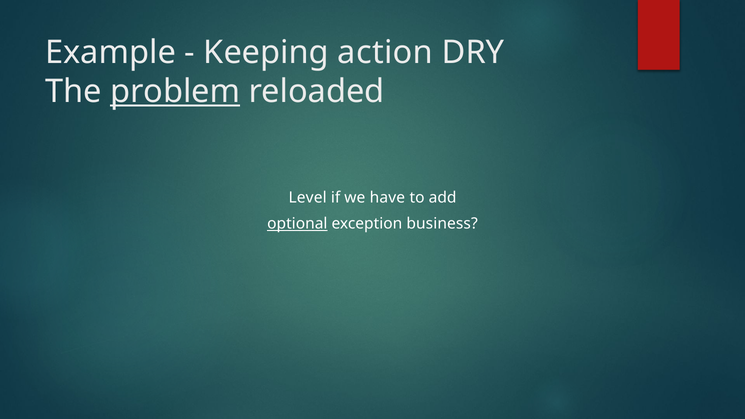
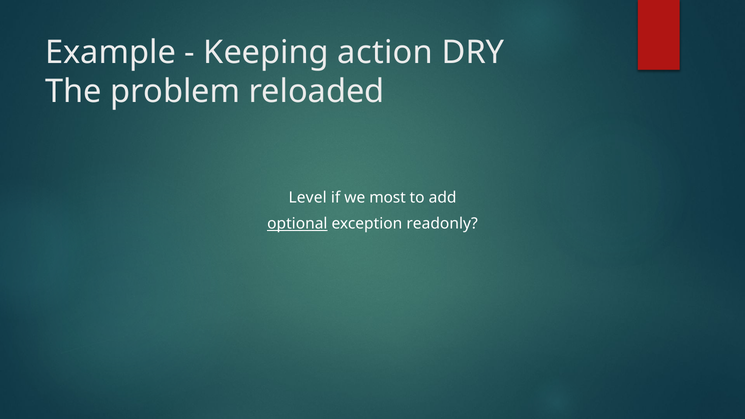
problem underline: present -> none (175, 91)
have: have -> most (388, 197)
business: business -> readonly (442, 224)
